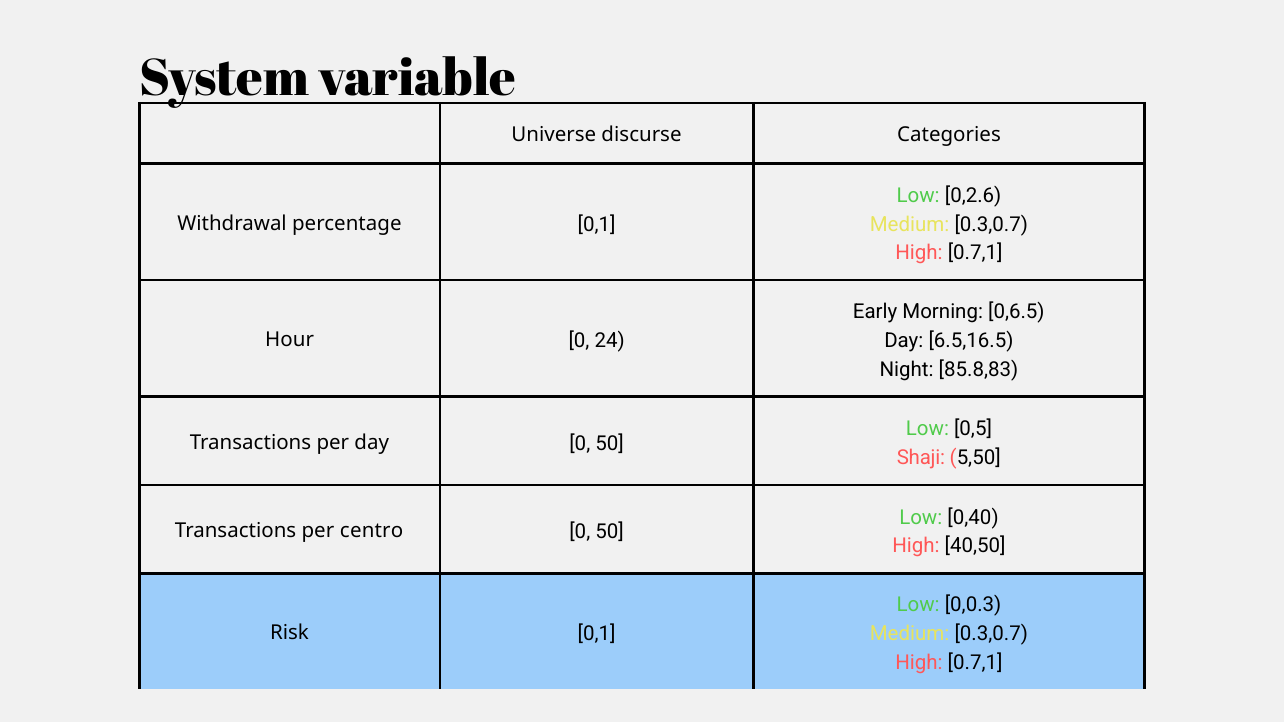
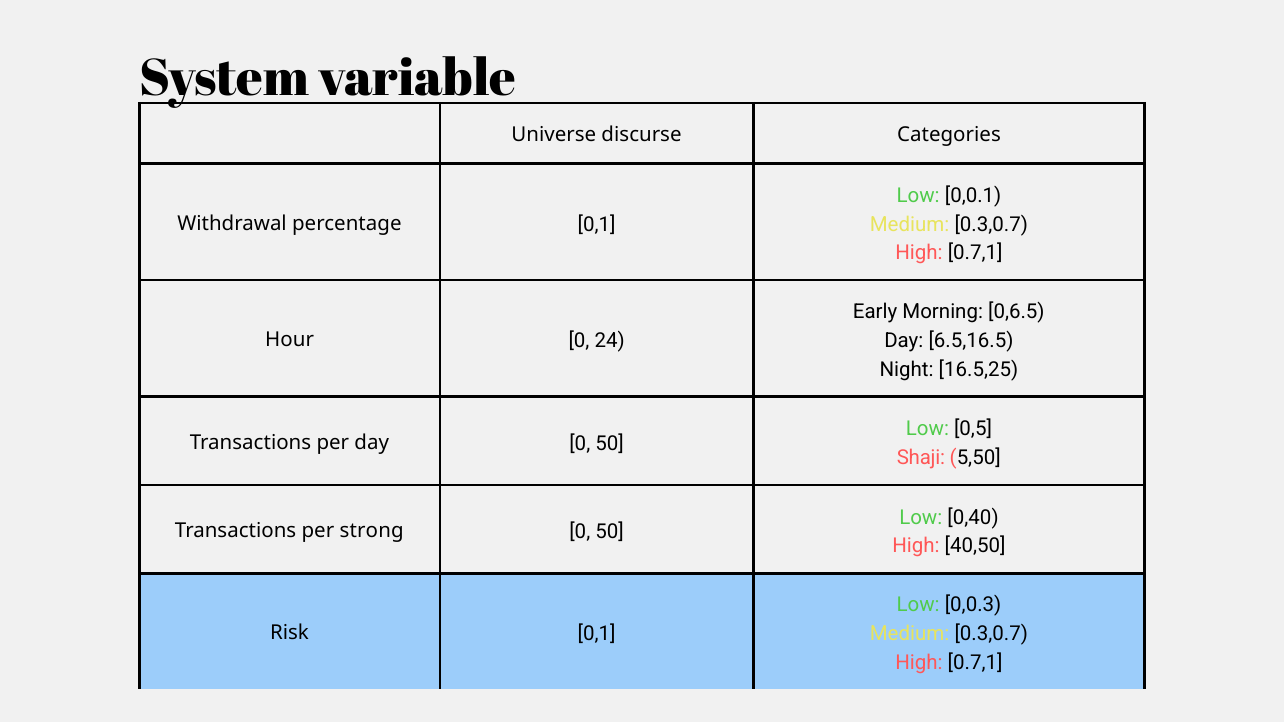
0,2.6: 0,2.6 -> 0,0.1 (973, 196)
85.8,83: 85.8,83 -> 16.5,25 (978, 370)
centro: centro -> strong (372, 531)
